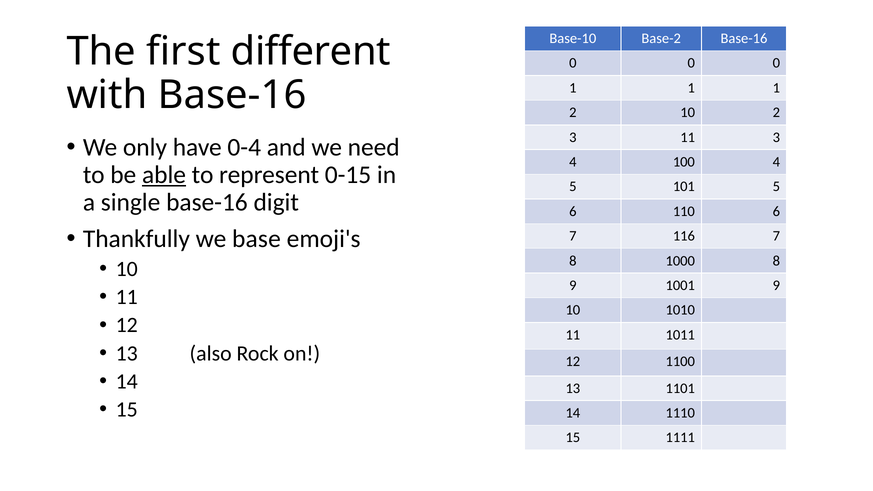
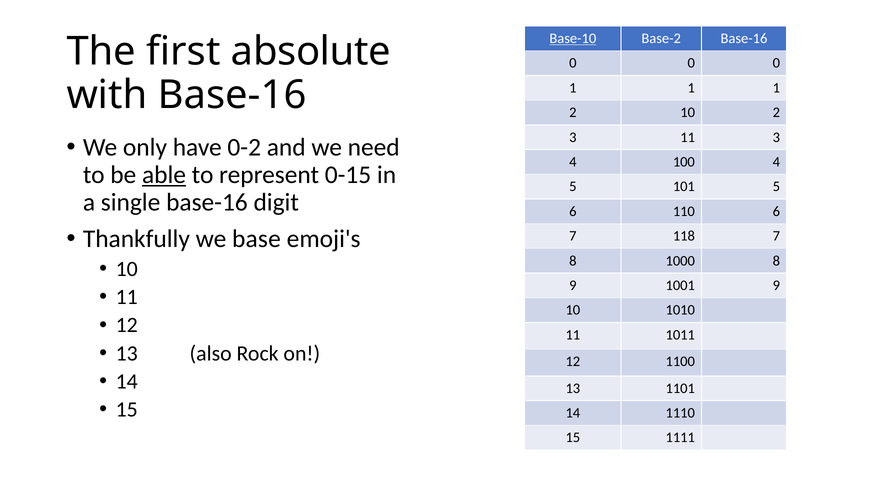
Base-10 underline: none -> present (573, 38)
different: different -> absolute (311, 52)
0-4: 0-4 -> 0-2 (244, 148)
116: 116 -> 118 (684, 236)
